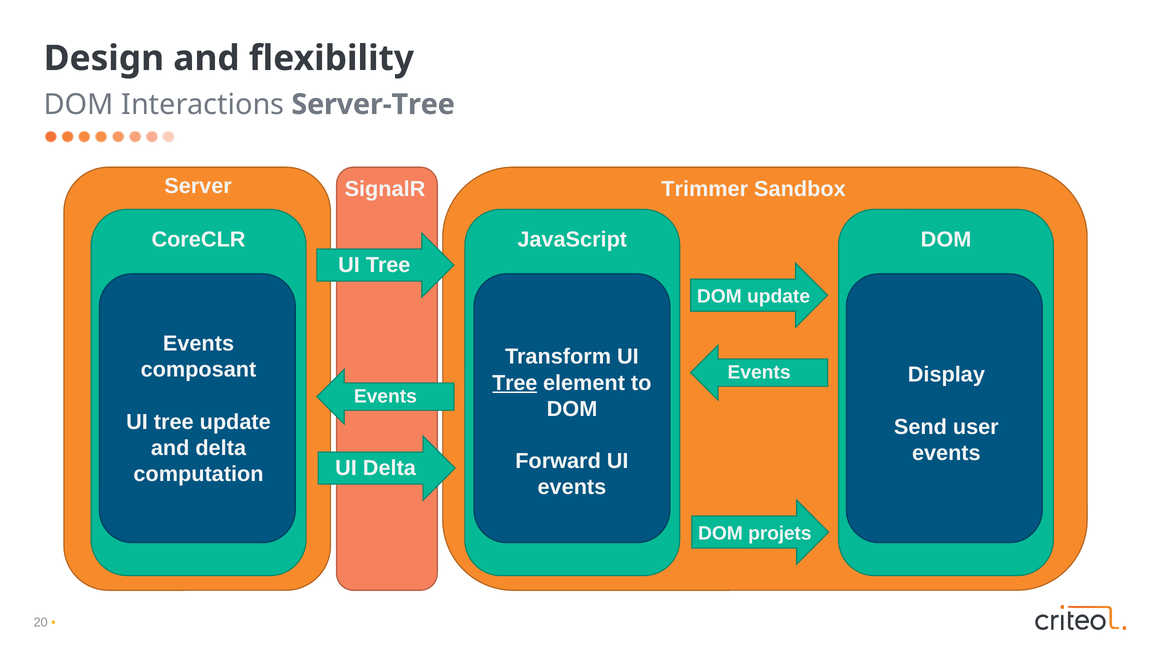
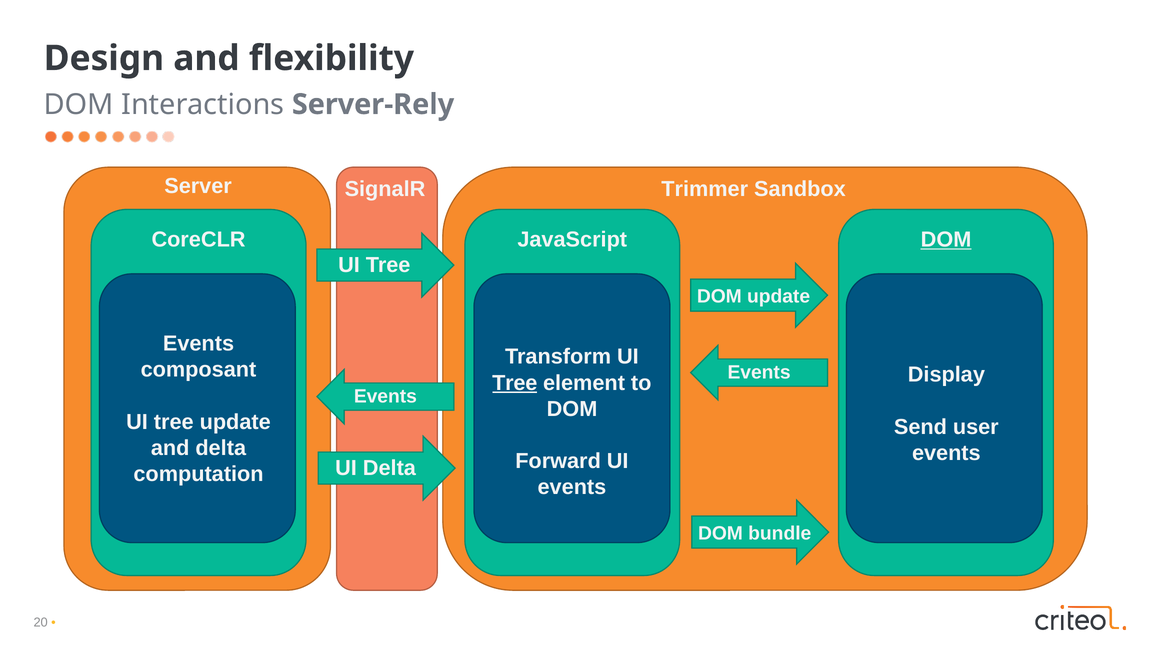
Server-Tree: Server-Tree -> Server-Rely (373, 104)
DOM underline: none -> present (946, 239)
projets: projets -> bundle (780, 533)
